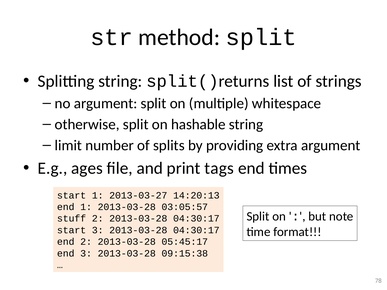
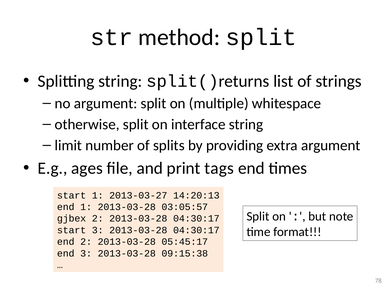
hashable: hashable -> interface (198, 124)
stuff: stuff -> gjbex (72, 219)
